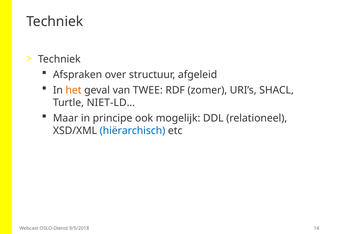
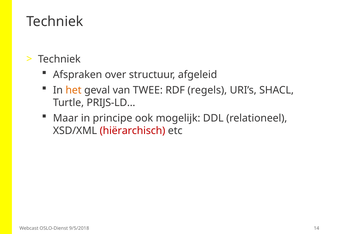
zomer: zomer -> regels (207, 90)
NIET-LD…: NIET-LD… -> PRIJS-LD… (111, 102)
hiërarchisch colour: blue -> red (132, 130)
